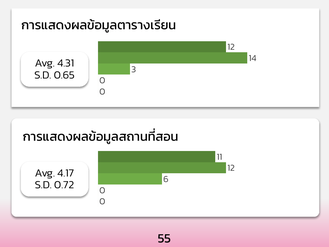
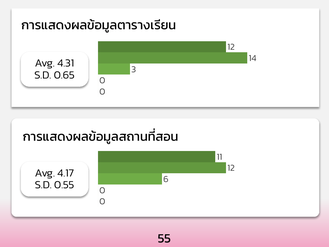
0.72: 0.72 -> 0.55 (64, 185)
